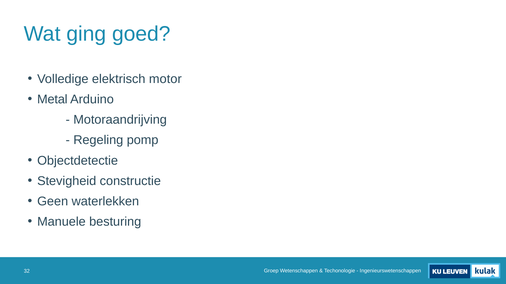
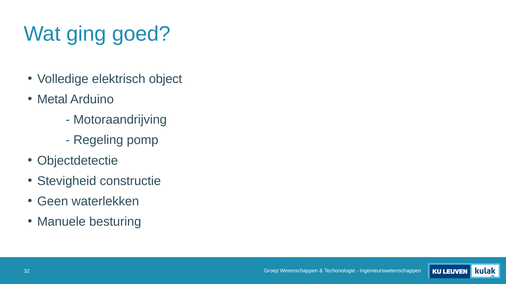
motor: motor -> object (165, 79)
